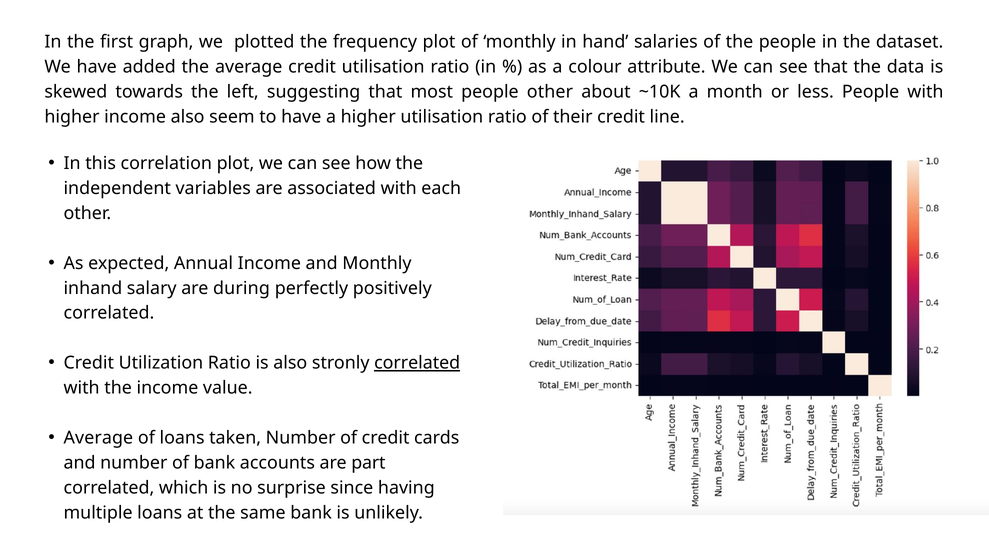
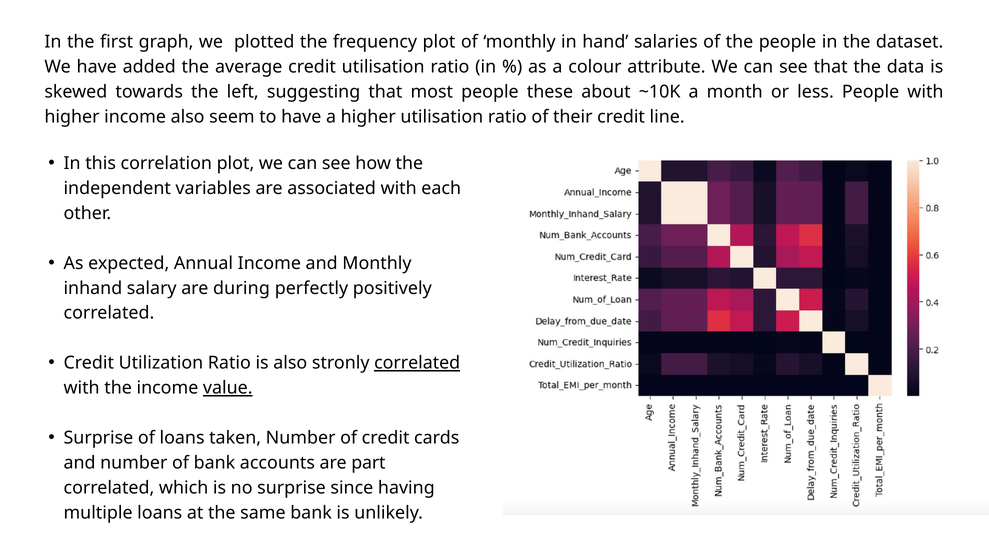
people other: other -> these (550, 92)
value underline: none -> present (228, 388)
Average: Average -> Surprise (98, 438)
